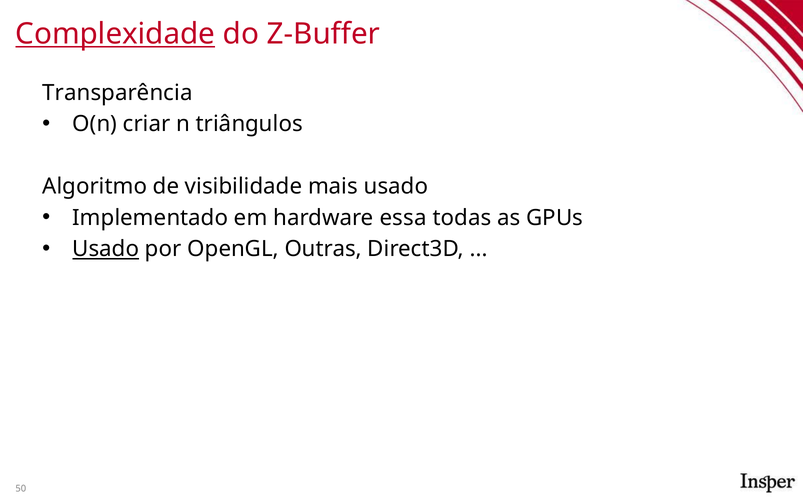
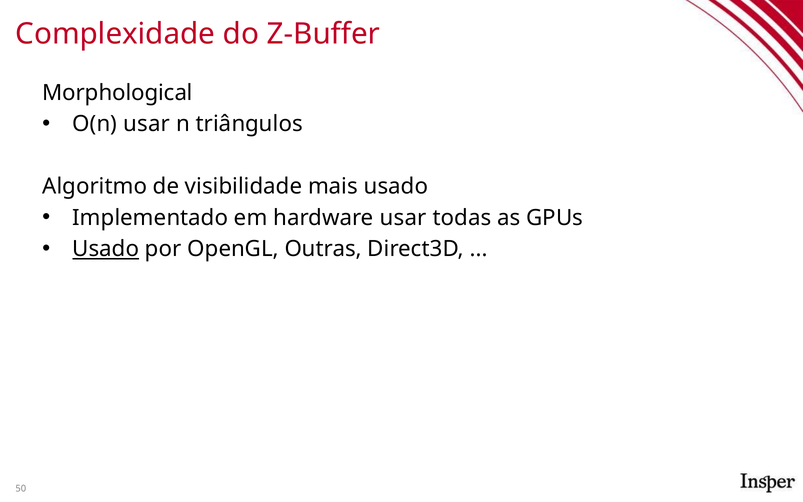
Complexidade underline: present -> none (115, 34)
Transparência: Transparência -> Morphological (118, 93)
O(n criar: criar -> usar (147, 124)
hardware essa: essa -> usar (403, 218)
